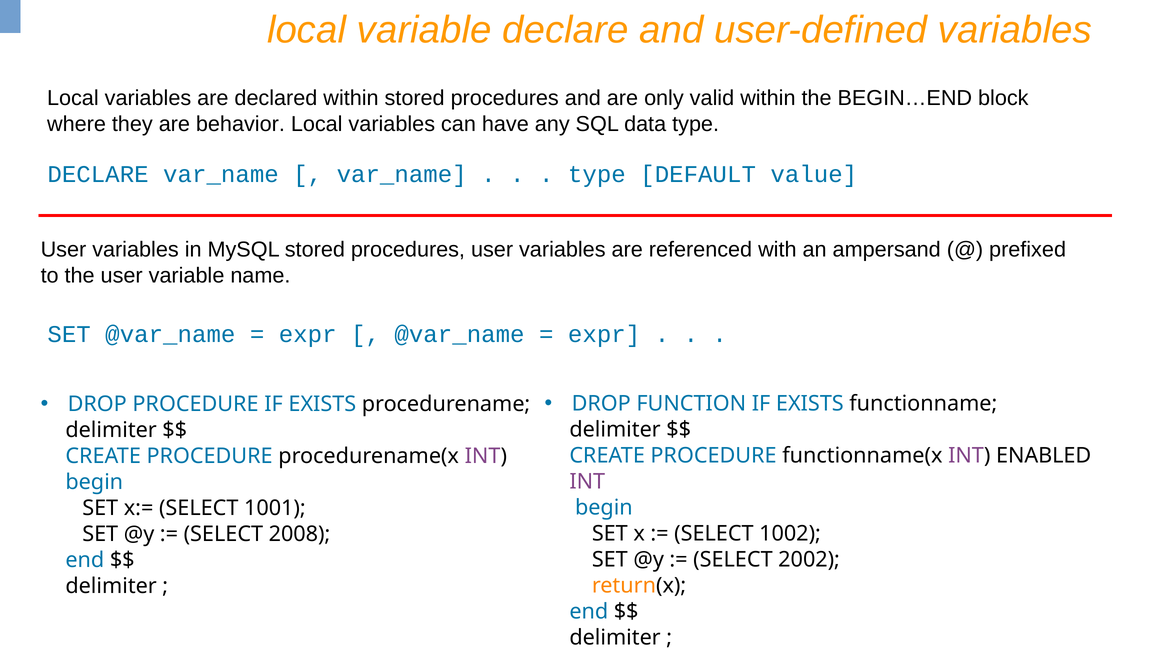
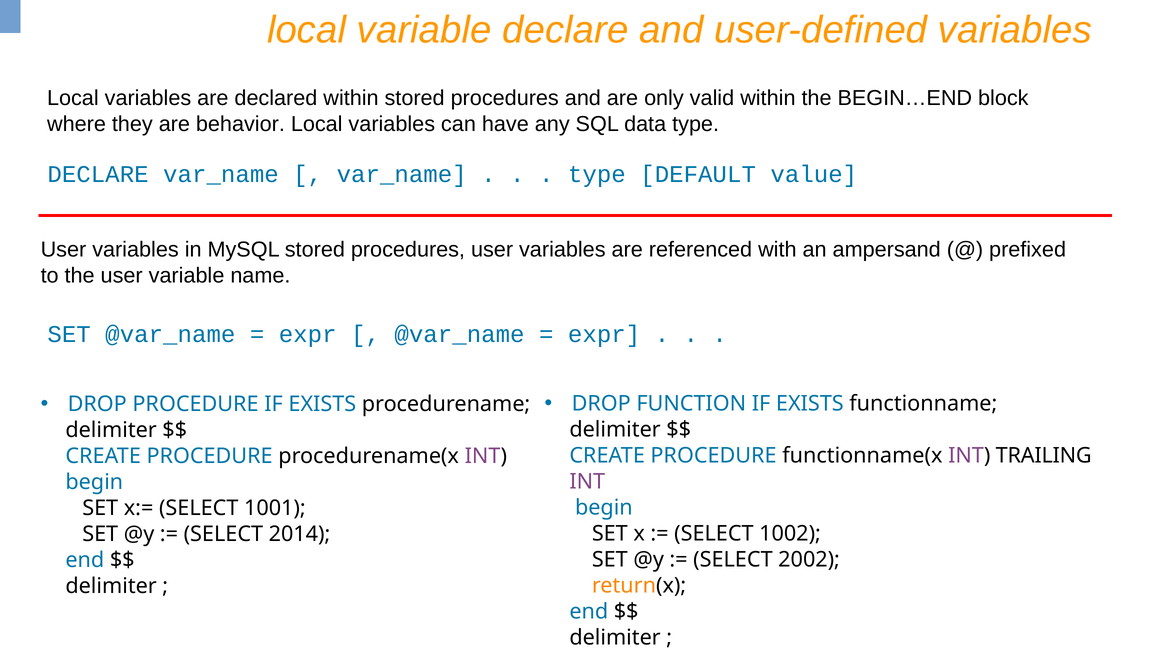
ENABLED: ENABLED -> TRAILING (1044, 456)
2008: 2008 -> 2014 (300, 534)
